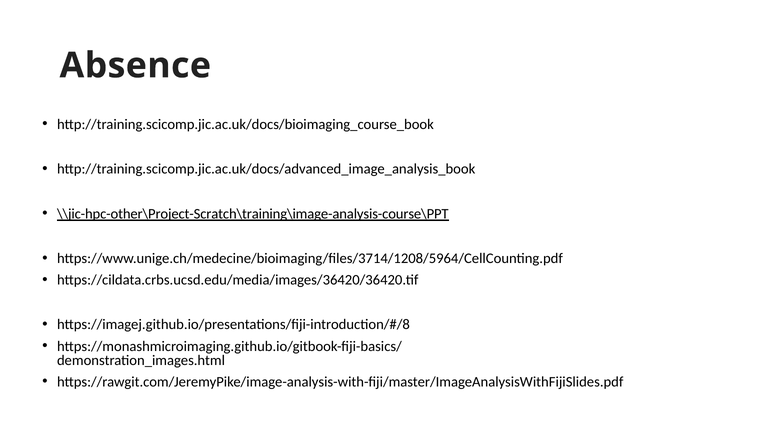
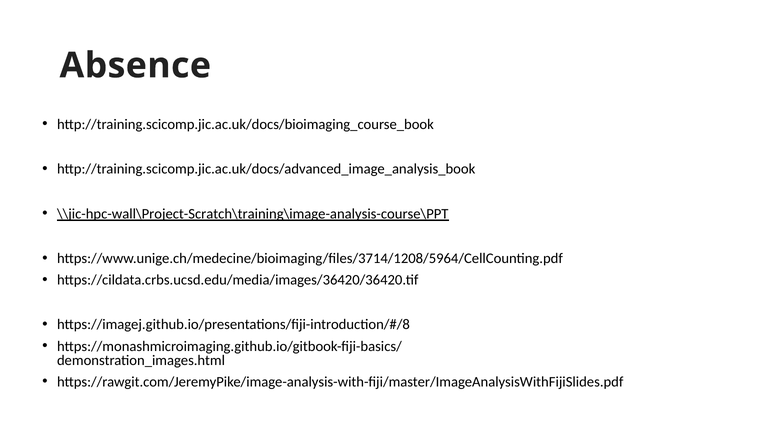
\\jic-hpc-other\Project-Scratch\training\image-analysis-course\PPT: \\jic-hpc-other\Project-Scratch\training\image-analysis-course\PPT -> \\jic-hpc-wall\Project-Scratch\training\image-analysis-course\PPT (253, 214)
